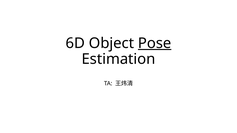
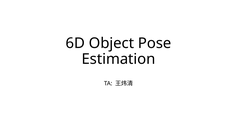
Pose underline: present -> none (155, 43)
